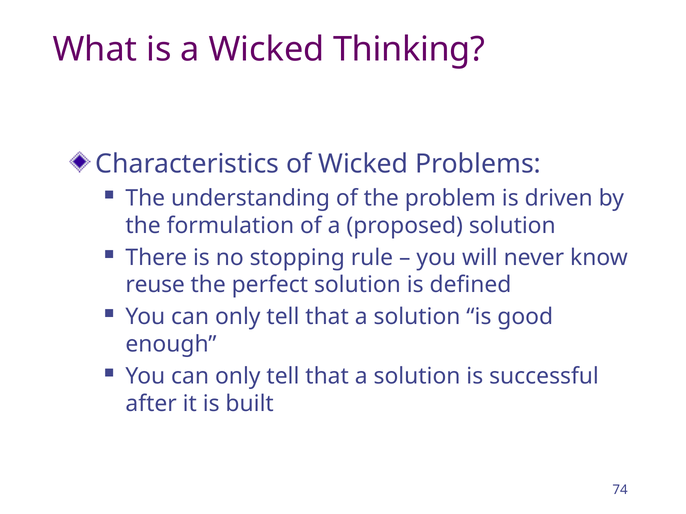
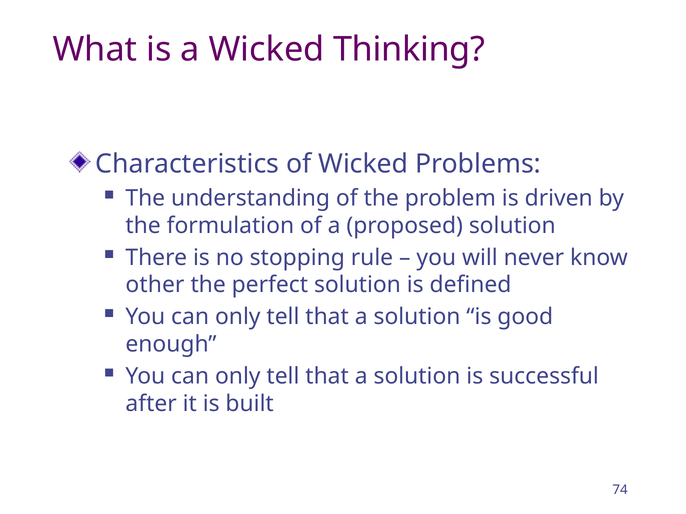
reuse: reuse -> other (155, 285)
